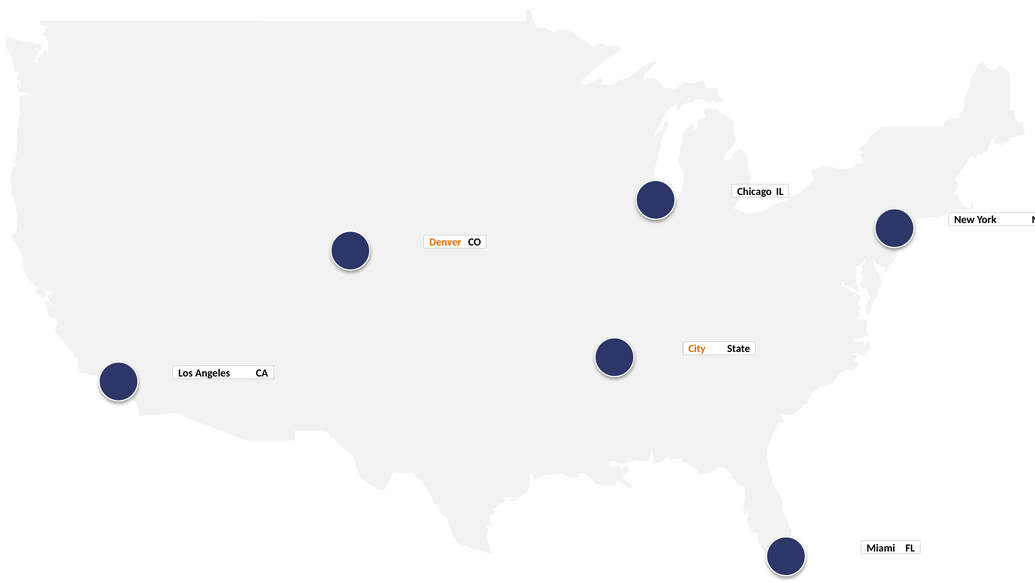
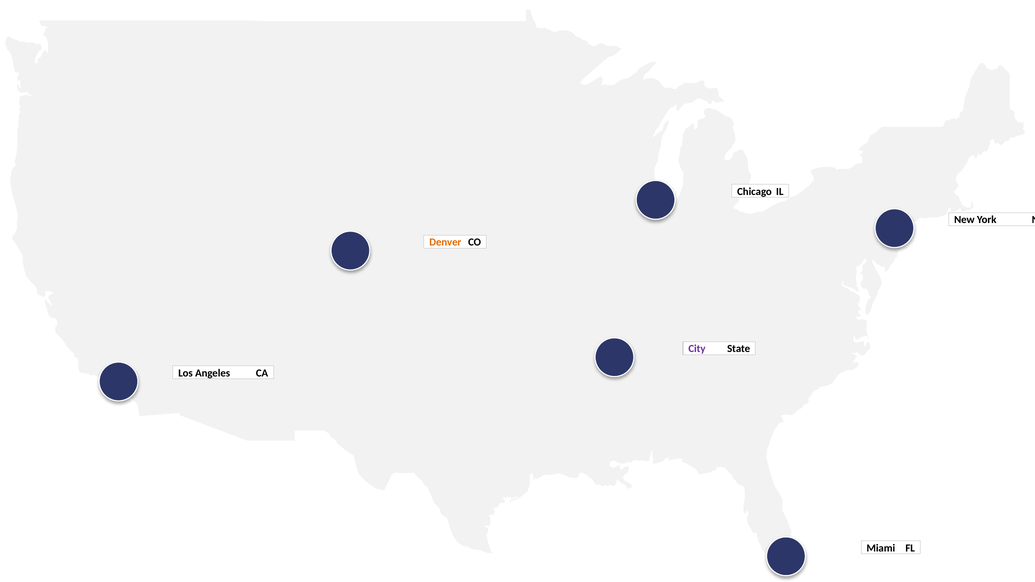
City colour: orange -> purple (697, 349)
